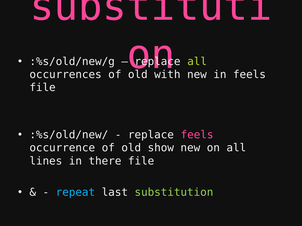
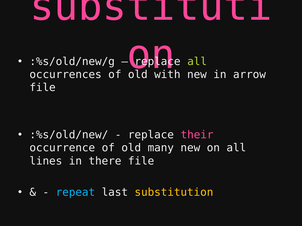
in feels: feels -> arrow (249, 75)
replace feels: feels -> their (197, 135)
show: show -> many (161, 148)
substitution colour: light green -> yellow (174, 193)
